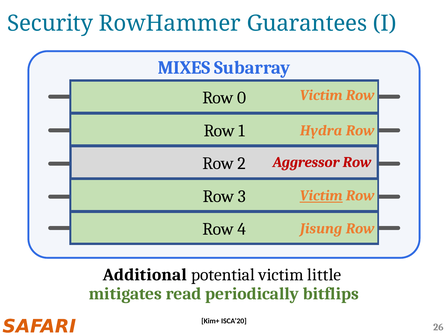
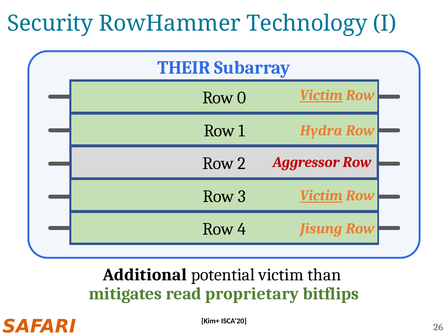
Guarantees: Guarantees -> Technology (307, 23)
MIXES: MIXES -> THEIR (184, 68)
Victim underline: none -> present (321, 95)
little: little -> than (324, 275)
periodically: periodically -> proprietary (252, 294)
